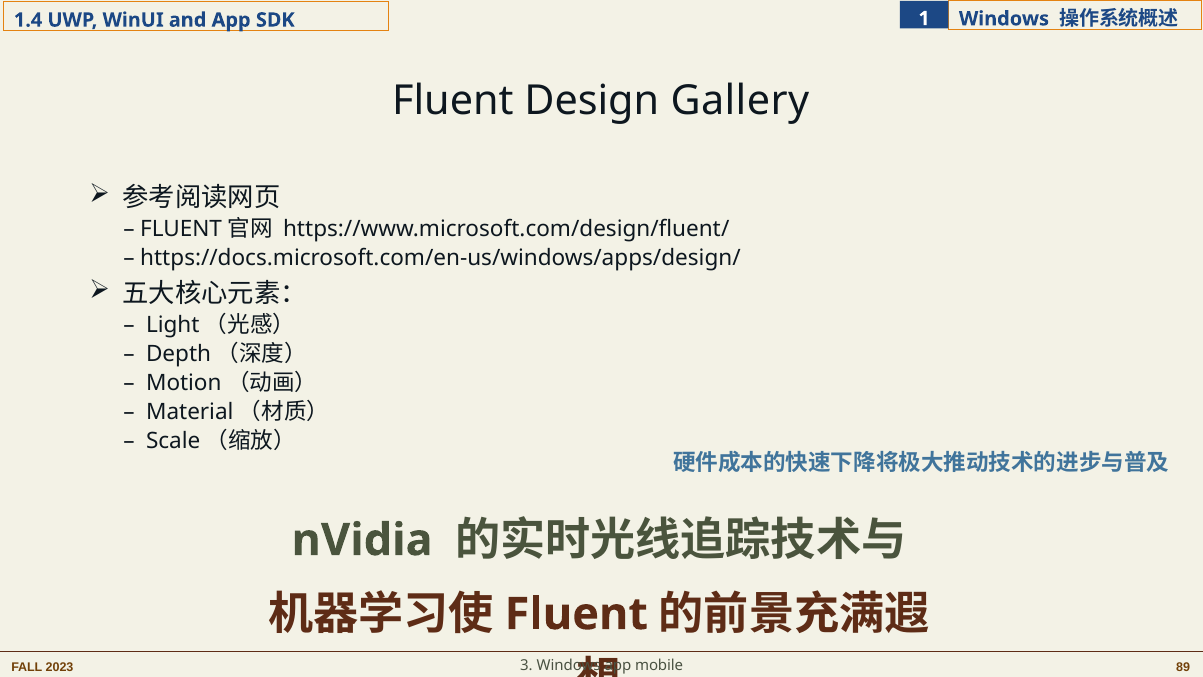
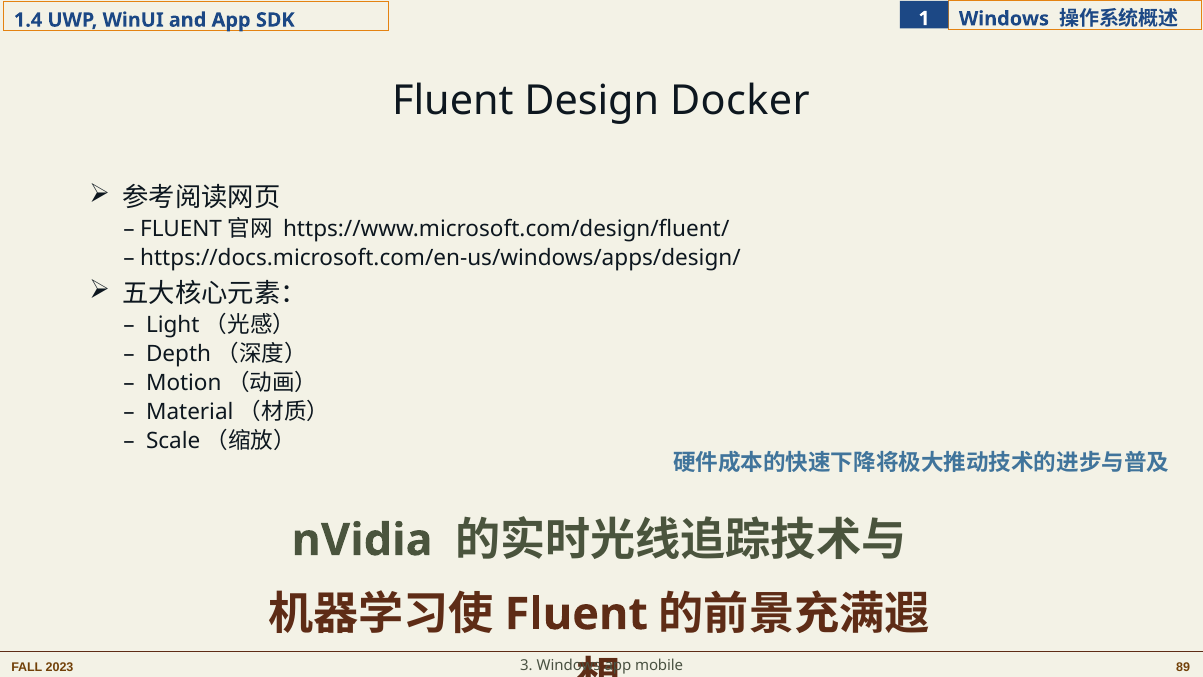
Gallery: Gallery -> Docker (740, 101)
